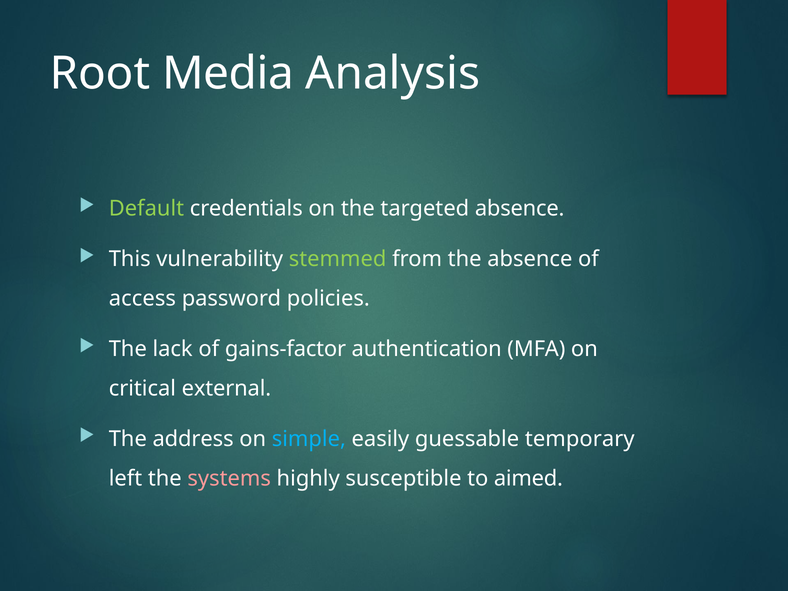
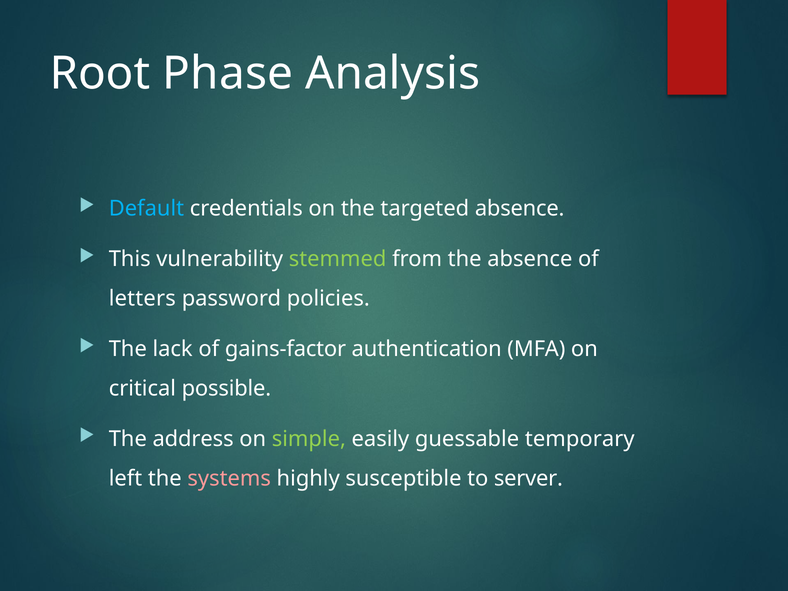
Media: Media -> Phase (228, 74)
Default colour: light green -> light blue (146, 209)
access: access -> letters (142, 299)
external: external -> possible (226, 388)
simple colour: light blue -> light green (309, 439)
aimed: aimed -> server (528, 478)
